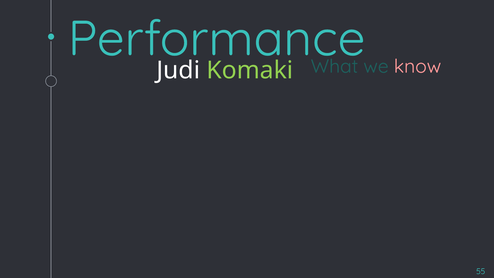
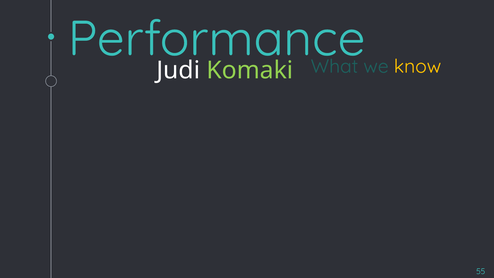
know colour: pink -> yellow (418, 66)
